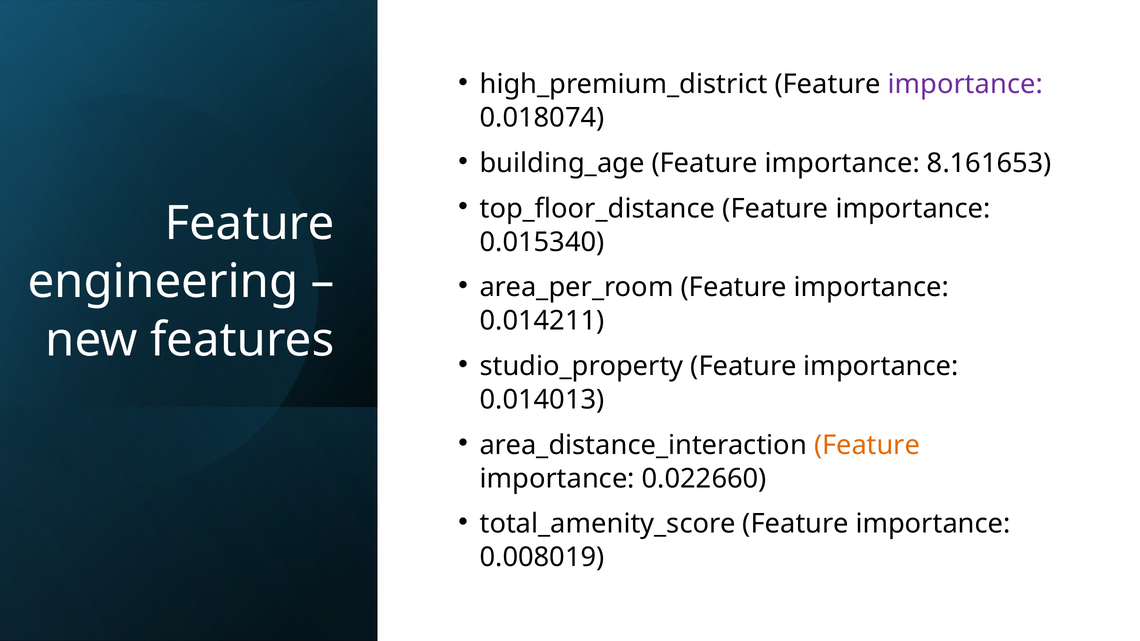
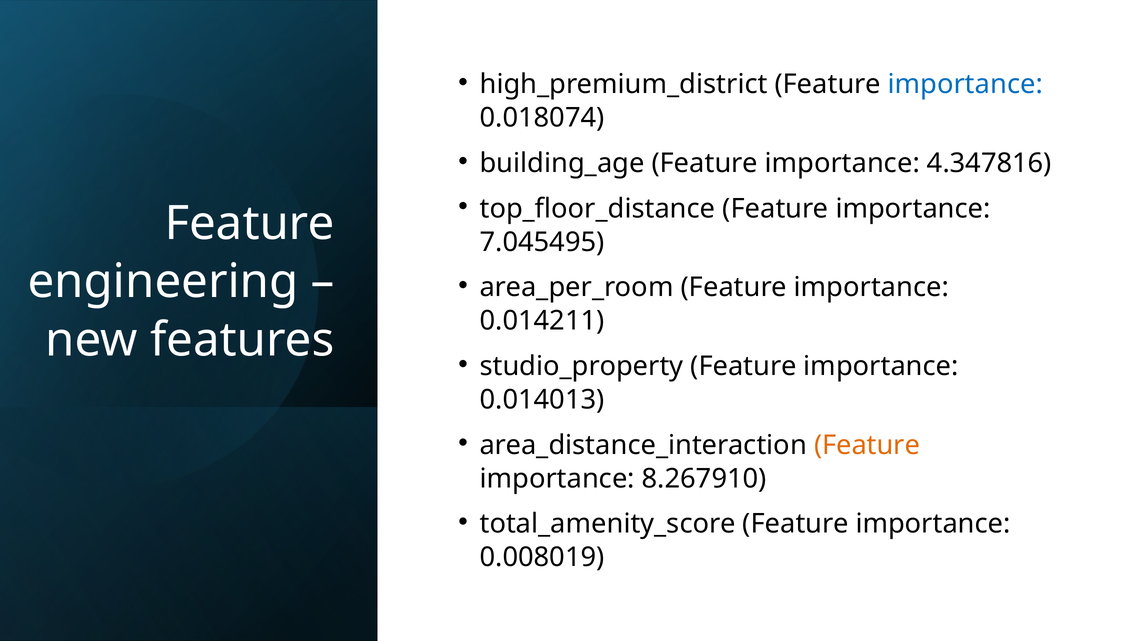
importance colour: purple -> blue (965, 84)
8.161653: 8.161653 -> 4.347816 (989, 163)
0.015340: 0.015340 -> 7.045495 (542, 242)
0.022660: 0.022660 -> 8.267910 (704, 479)
